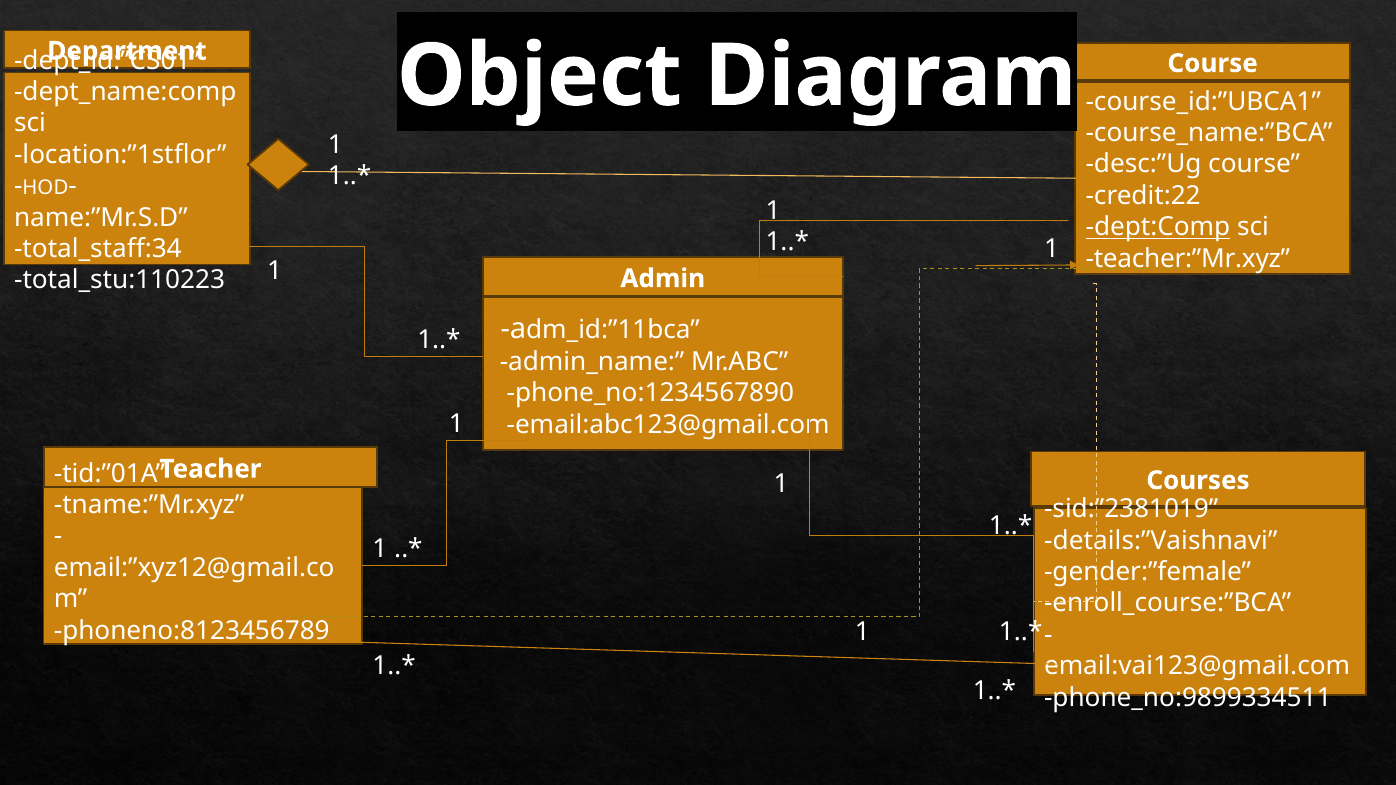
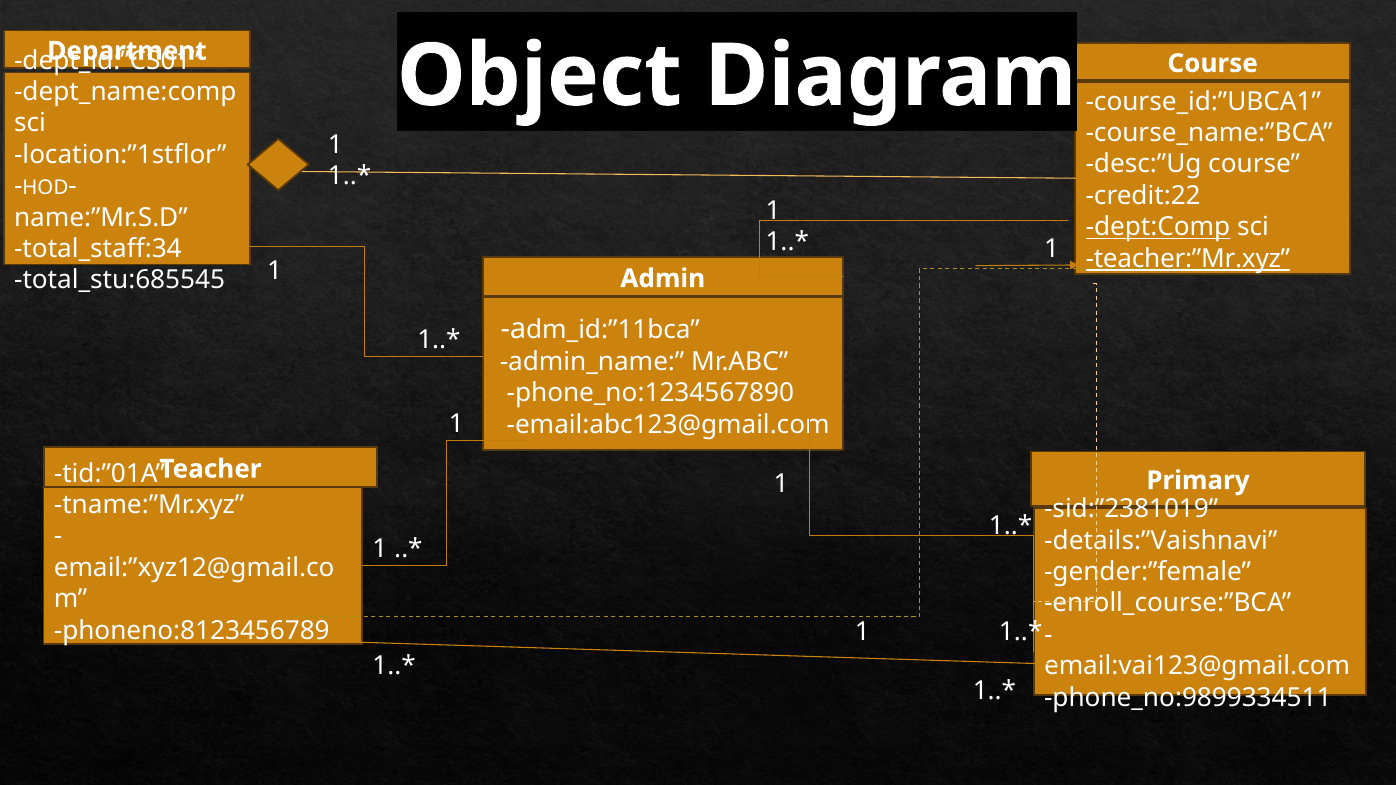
teacher:”Mr.xyz underline: none -> present (1188, 259)
total_stu:110223: total_stu:110223 -> total_stu:685545 (120, 280)
Courses: Courses -> Primary (1198, 481)
